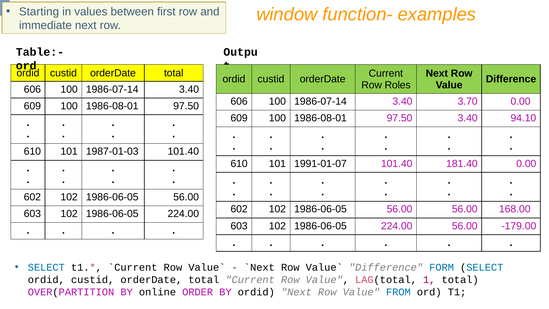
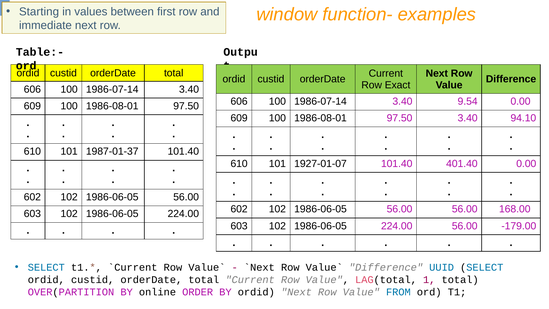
Roles: Roles -> Exact (398, 85)
3.70: 3.70 -> 9.54 (468, 101)
1987-01-03: 1987-01-03 -> 1987-01-37 (112, 151)
1991-01-07: 1991-01-07 -> 1927-01-07 (320, 164)
181.40: 181.40 -> 401.40 (462, 164)
FORM: FORM -> UUID (442, 267)
